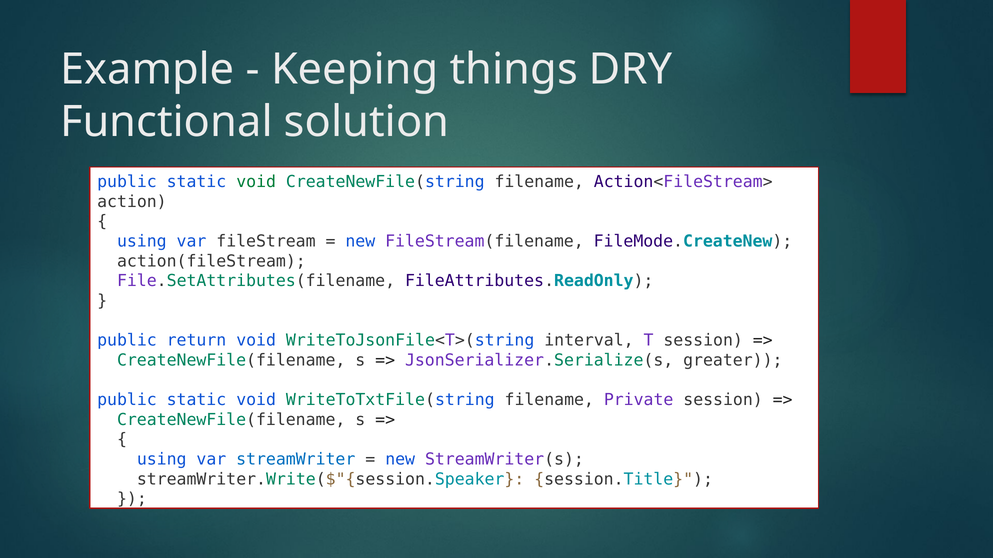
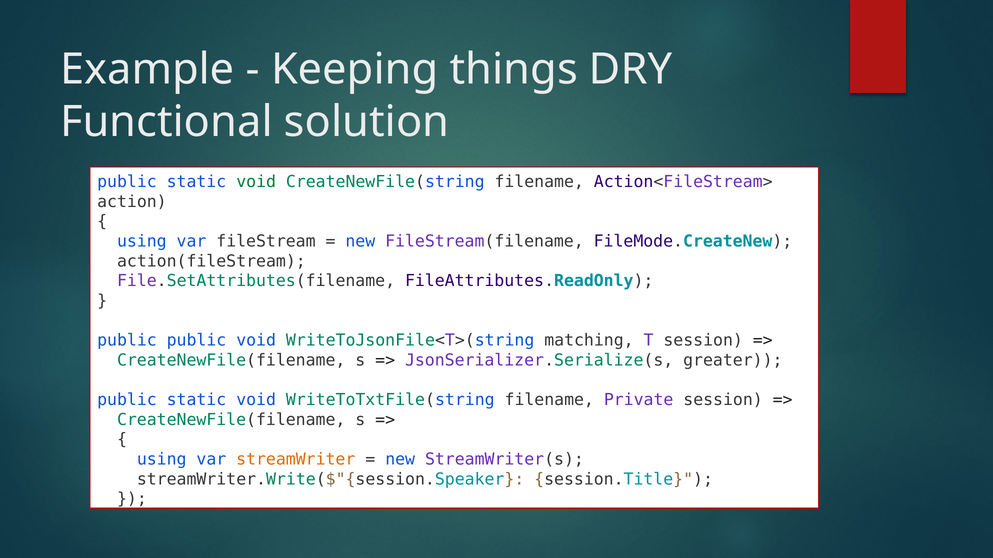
public return: return -> public (196, 341)
interval: interval -> matching (589, 341)
streamWriter colour: blue -> orange (296, 460)
